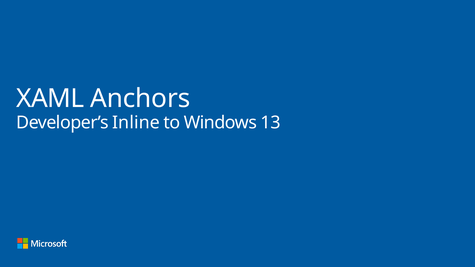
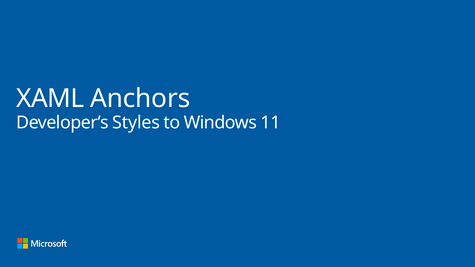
Inline: Inline -> Styles (136, 123)
13: 13 -> 11 (271, 123)
